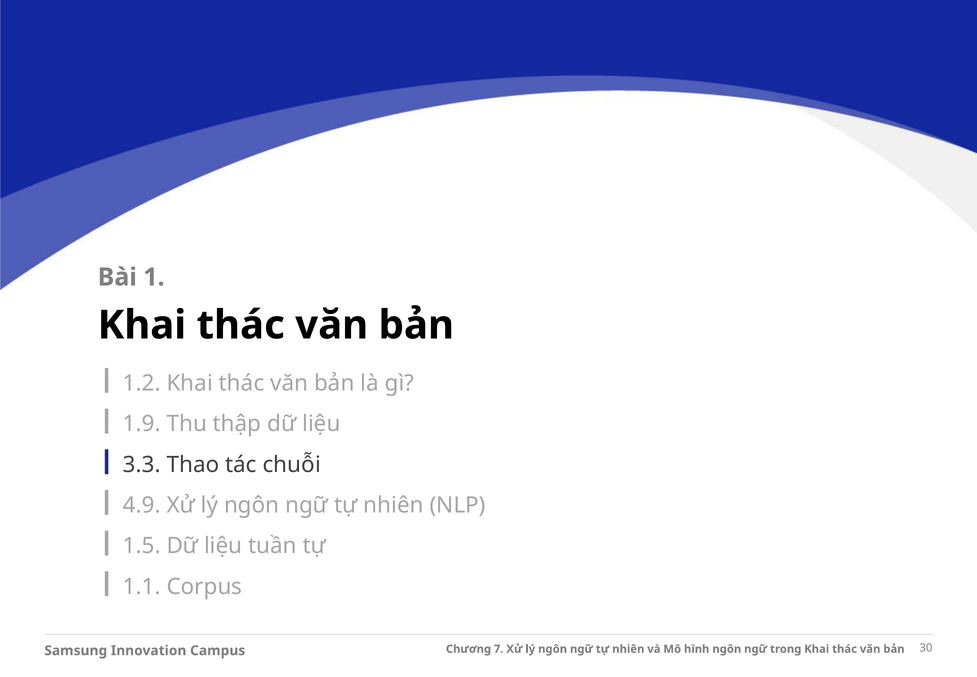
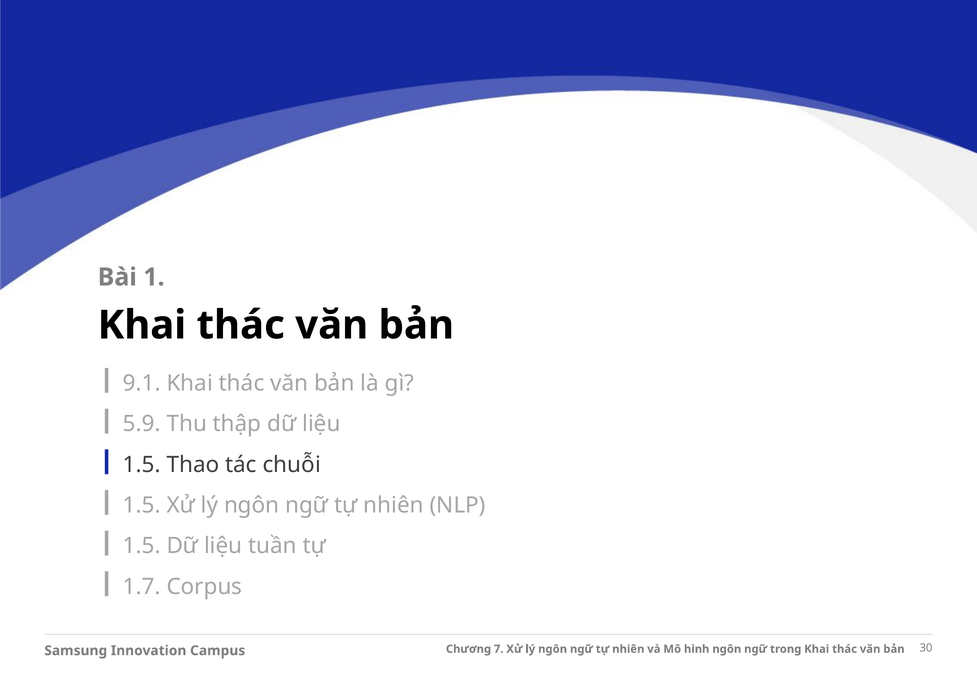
1.2: 1.2 -> 9.1 (142, 383)
1.9: 1.9 -> 5.9 (142, 424)
3.3: 3.3 -> 1.5 (142, 464)
4.9: 4.9 -> 1.5 (142, 505)
1.1: 1.1 -> 1.7 (142, 586)
